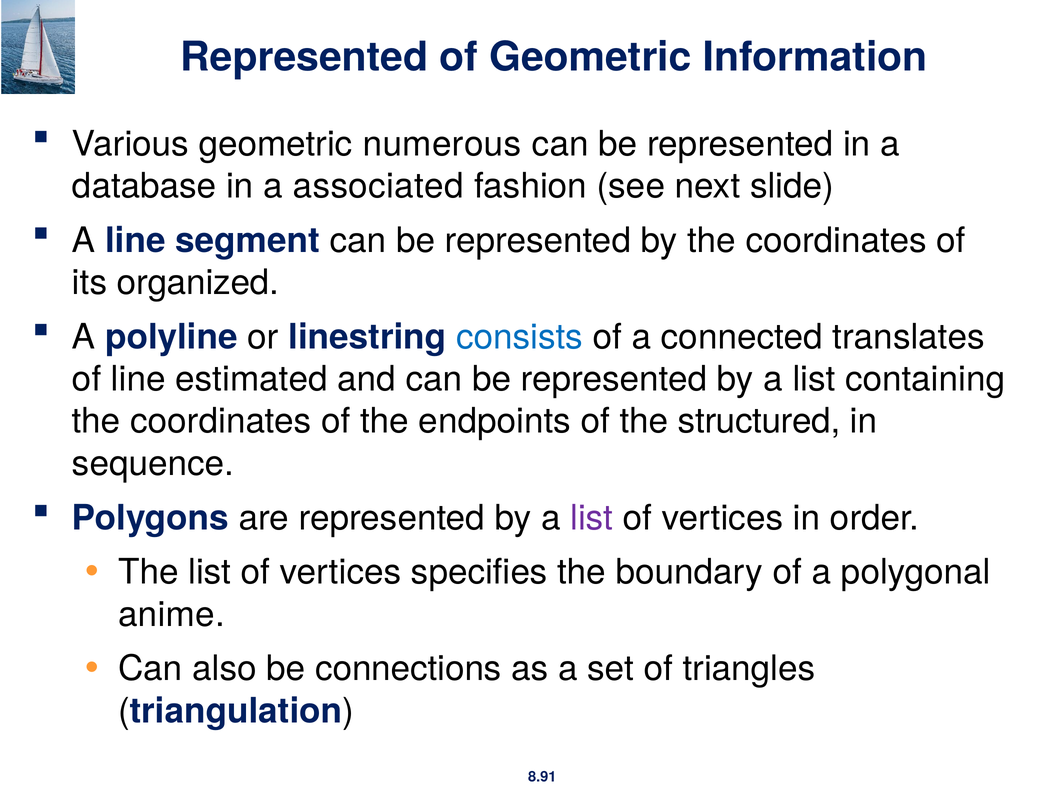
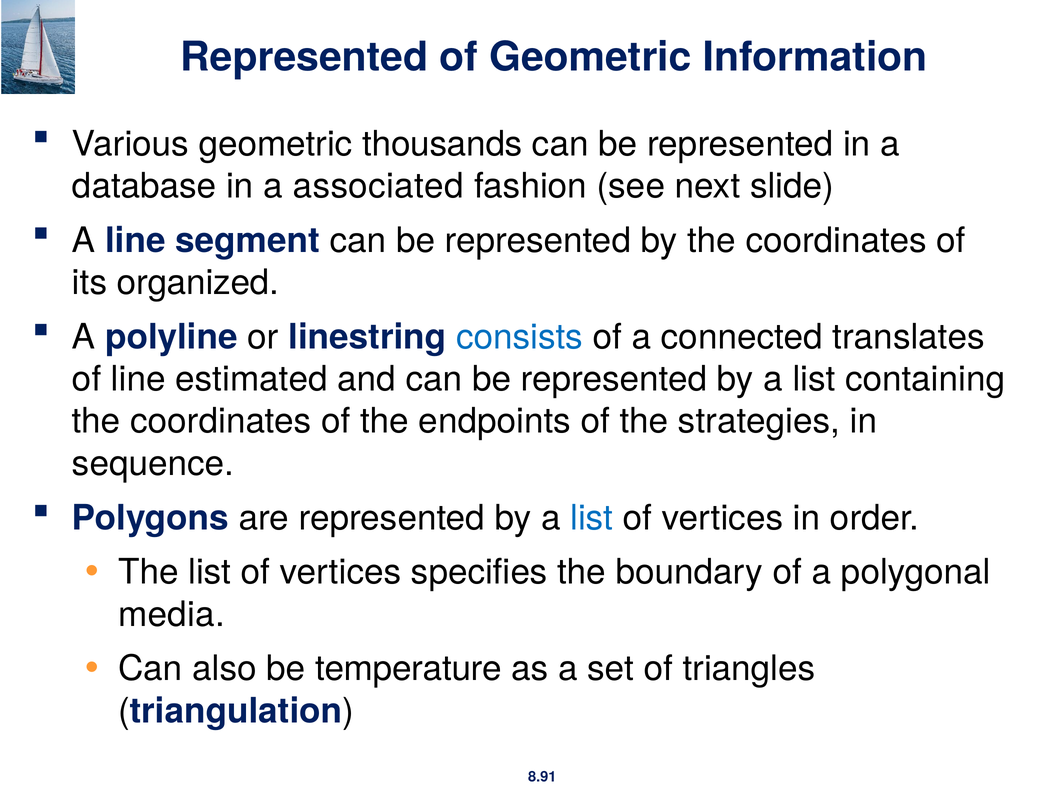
numerous: numerous -> thousands (442, 144)
structured: structured -> strategies (759, 422)
list colour: purple -> blue (592, 518)
anime: anime -> media (171, 615)
connections: connections -> temperature (408, 669)
